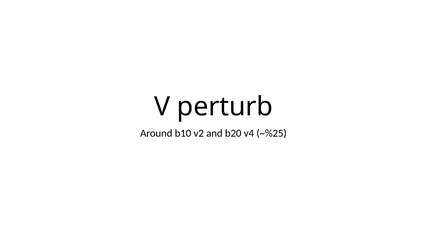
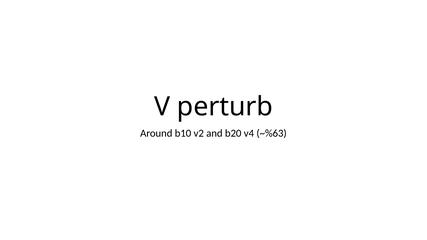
~%25: ~%25 -> ~%63 (272, 133)
